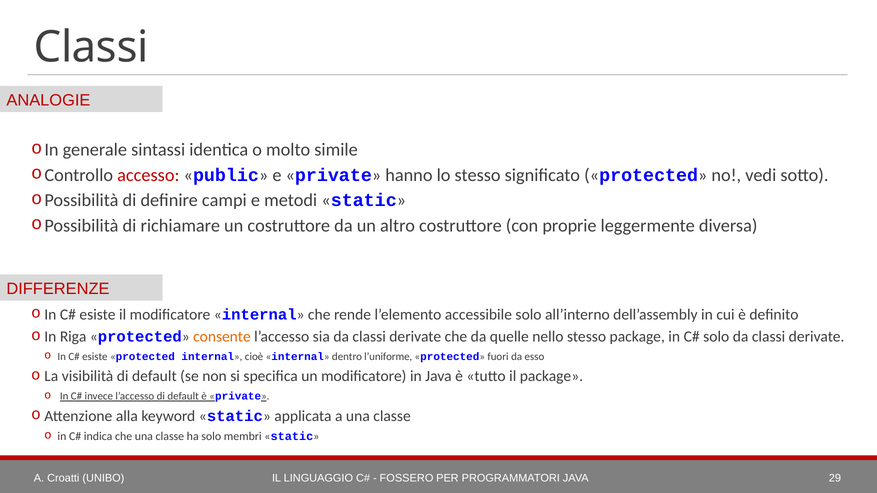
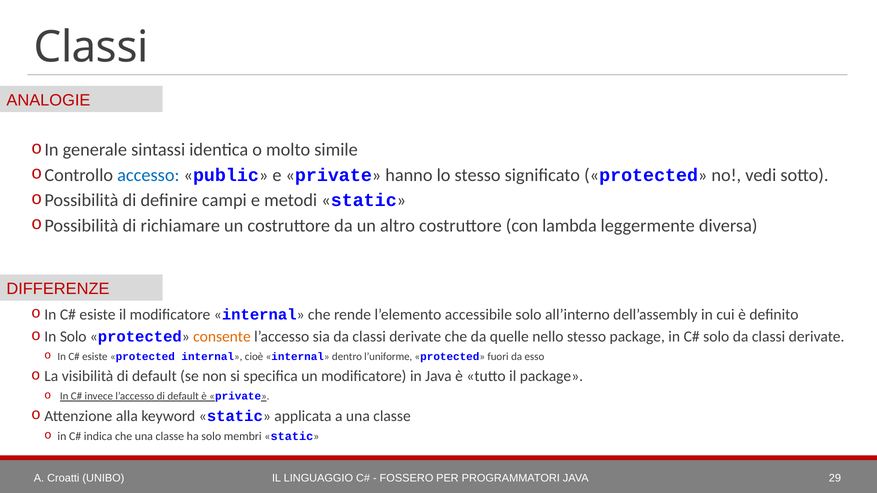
accesso colour: red -> blue (148, 175)
proprie: proprie -> lambda (569, 226)
Riga: Riga -> Solo (73, 337)
